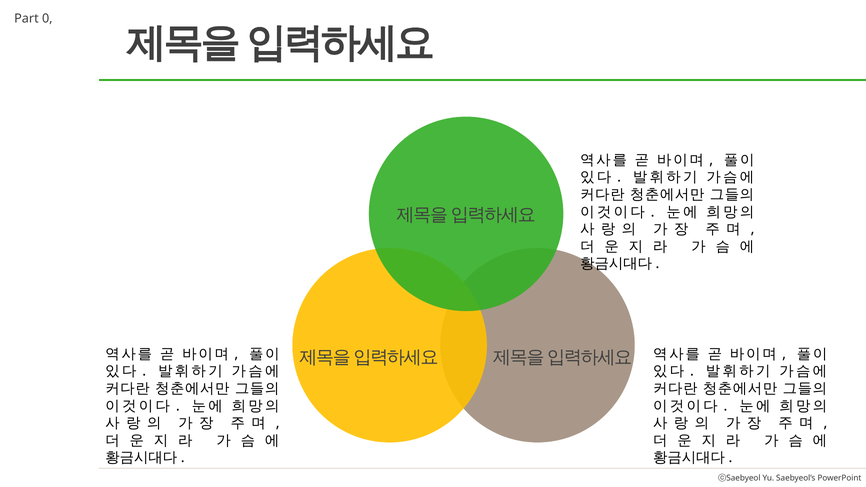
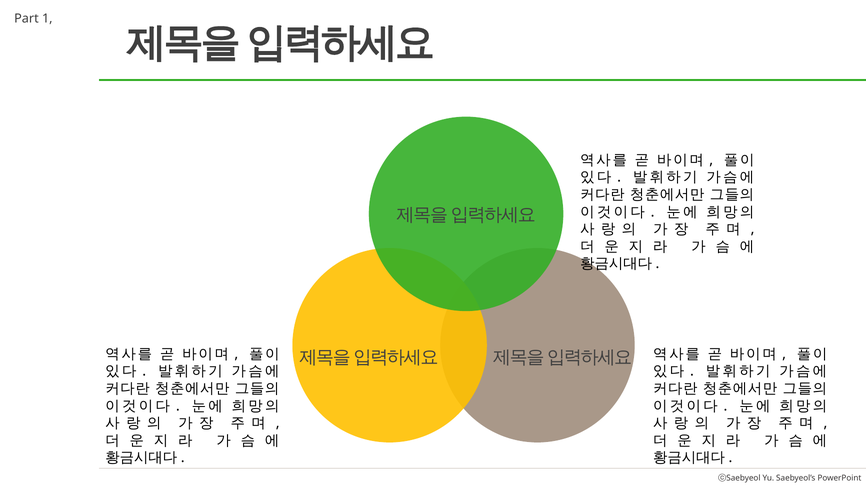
0: 0 -> 1 (47, 18)
